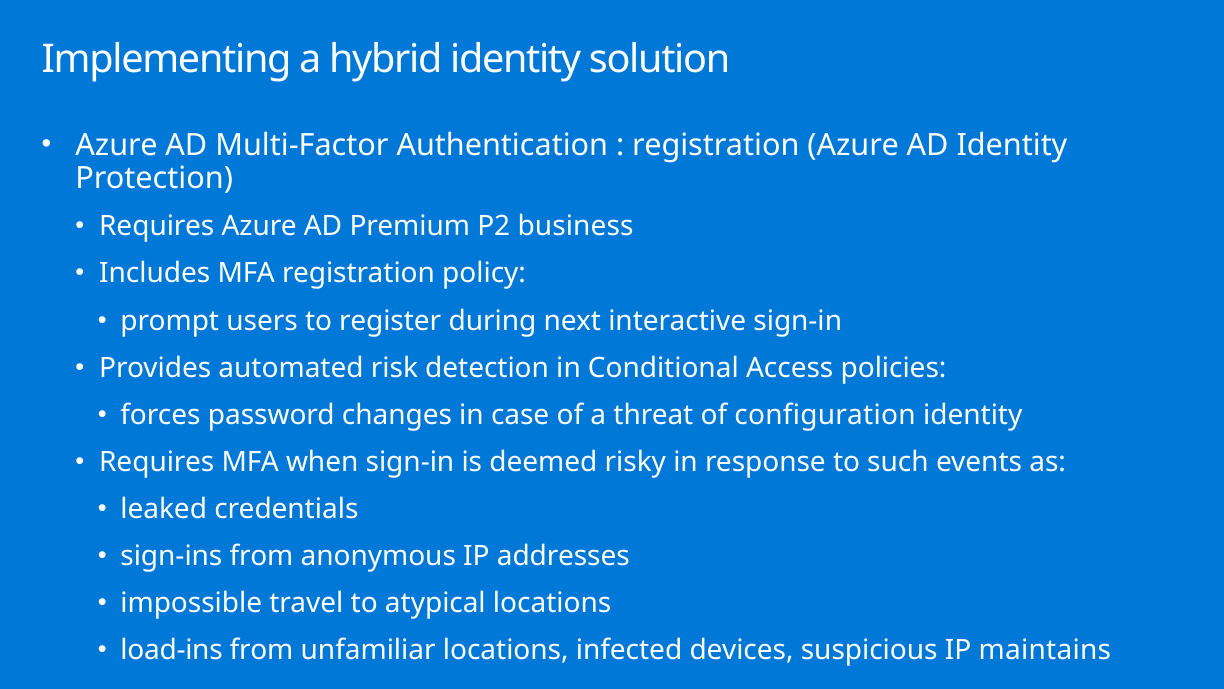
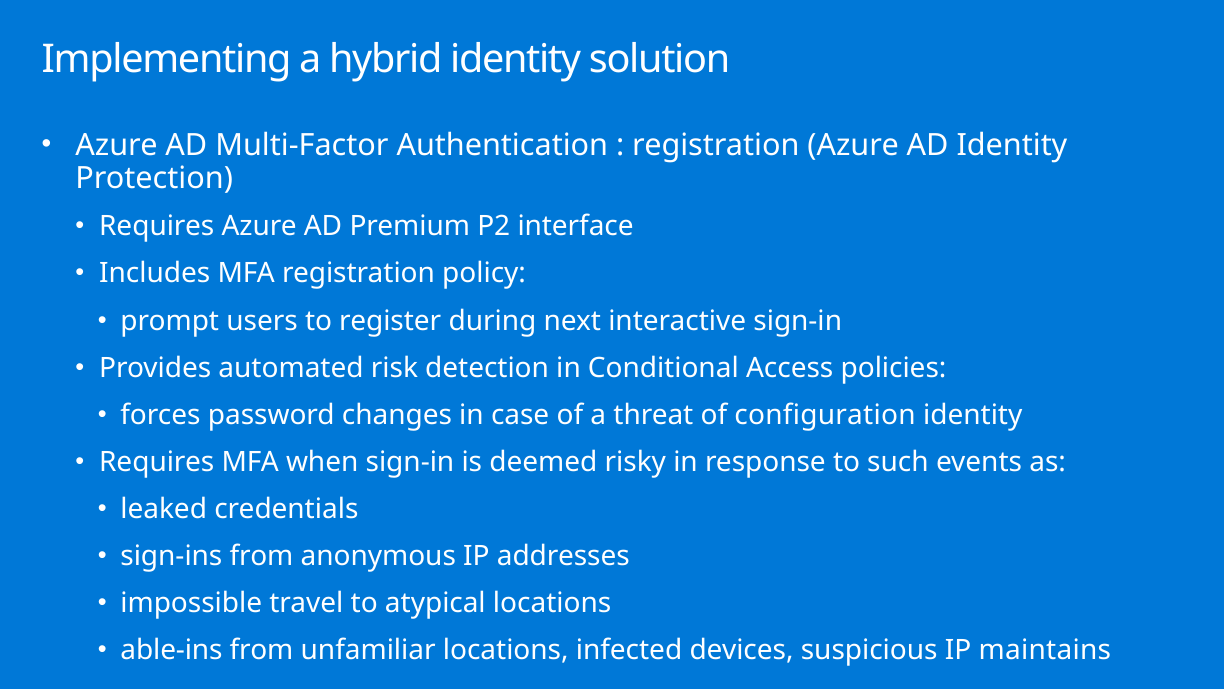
business: business -> interface (576, 226)
load-ins: load-ins -> able-ins (172, 650)
